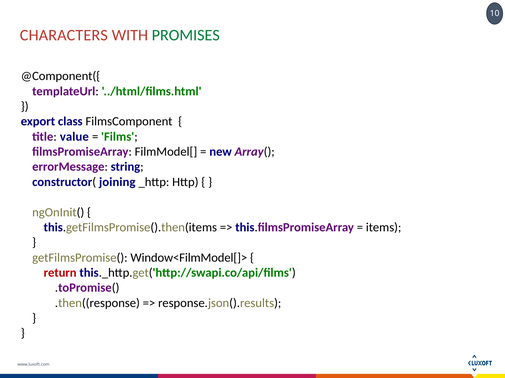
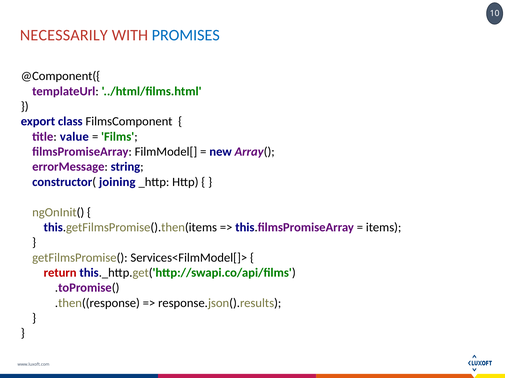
CHARACTERS: CHARACTERS -> NECESSARILY (64, 35)
PROMISES colour: green -> blue (186, 35)
Window<FilmModel[]>: Window<FilmModel[]> -> Services<FilmModel[]> (189, 258)
